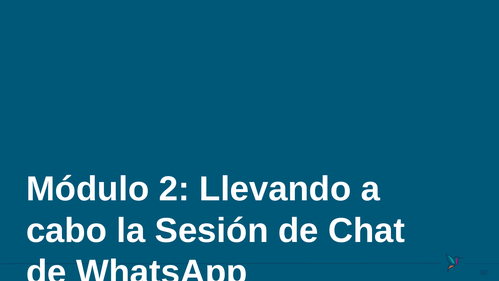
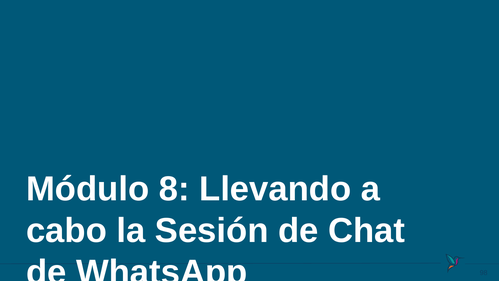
2: 2 -> 8 (174, 189)
